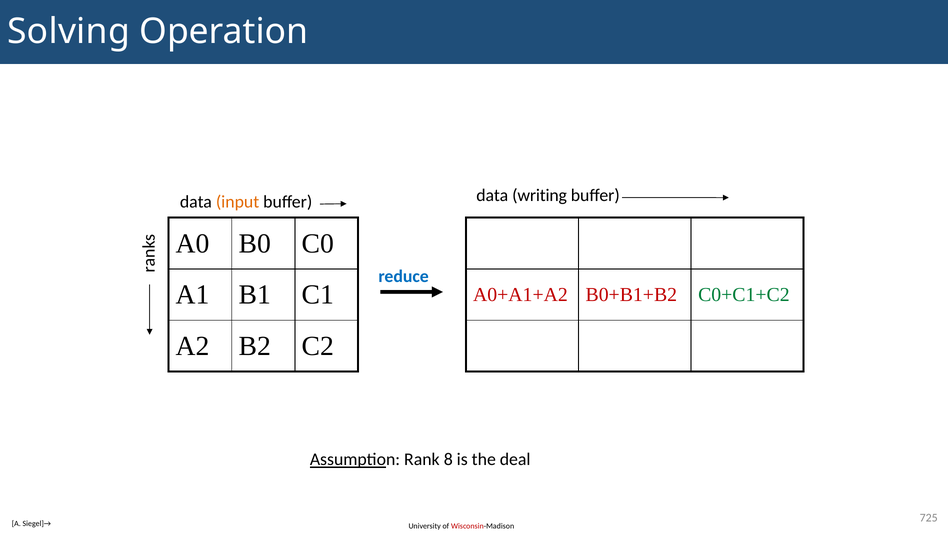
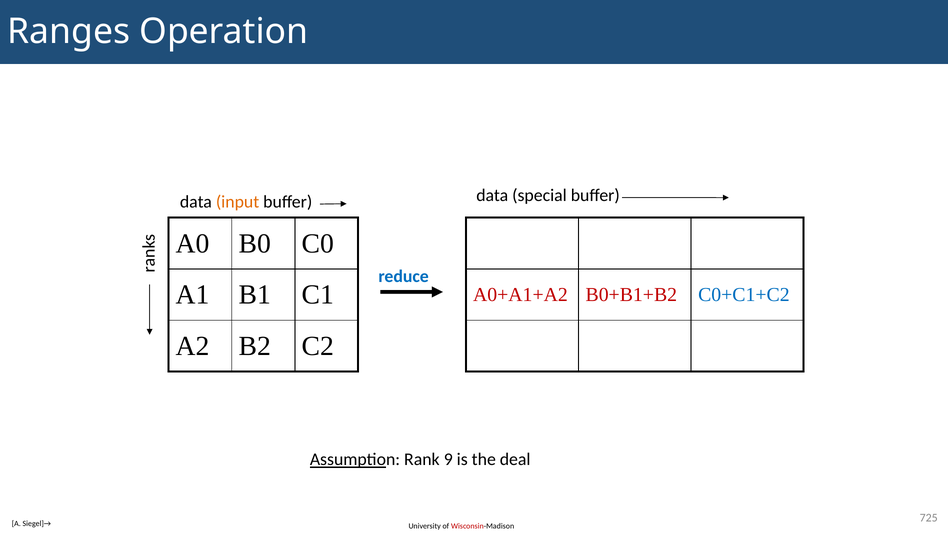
Solving: Solving -> Ranges (69, 32)
writing: writing -> special (539, 195)
C0+C1+C2 colour: green -> blue (744, 295)
8: 8 -> 9 (448, 460)
